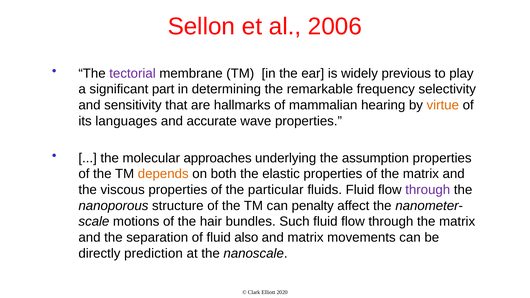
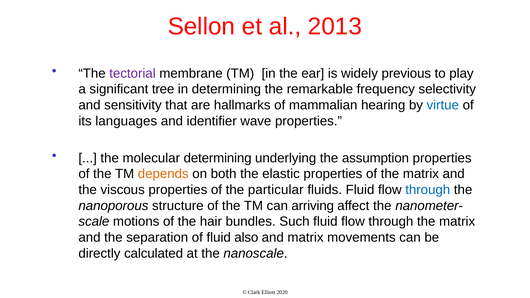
2006: 2006 -> 2013 (335, 27)
part: part -> tree (163, 89)
virtue colour: orange -> blue (443, 105)
accurate: accurate -> identifier (212, 121)
molecular approaches: approaches -> determining (218, 158)
through colour: purple -> blue (428, 190)
penalty: penalty -> arriving (313, 206)
prediction: prediction -> calculated (154, 254)
